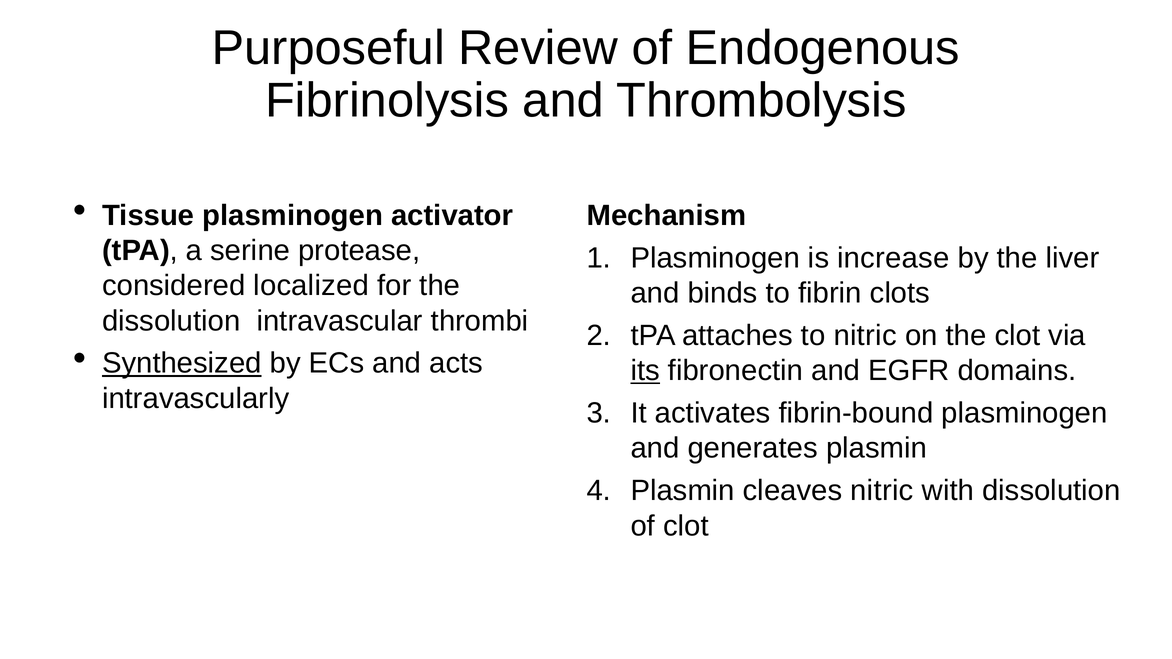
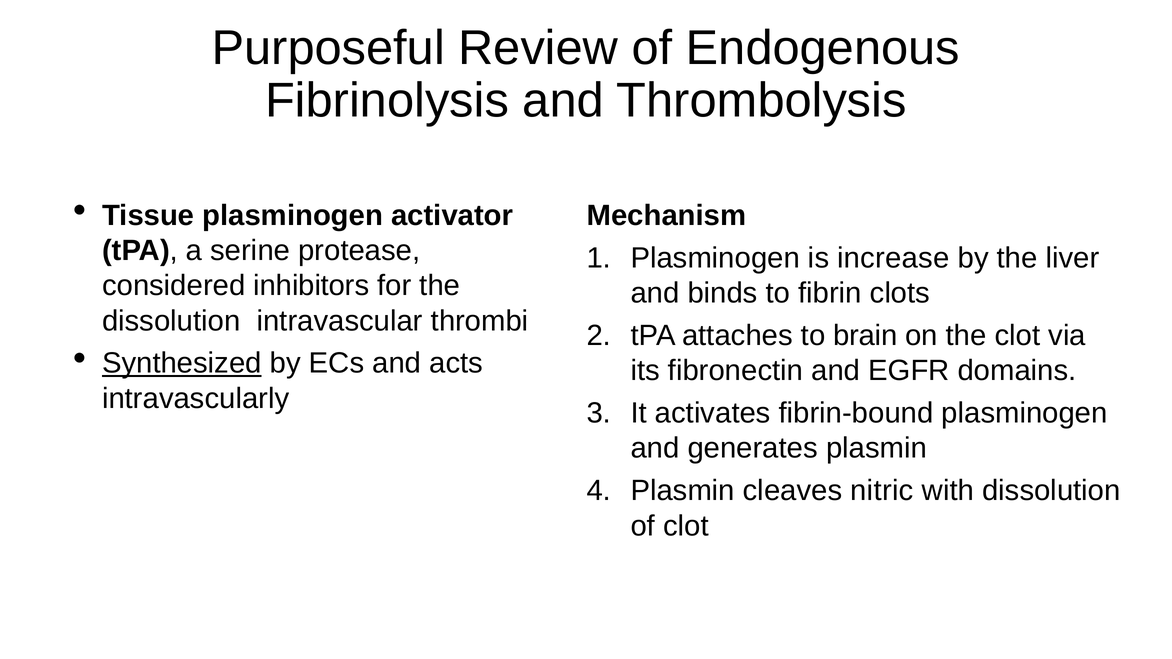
localized: localized -> inhibitors (311, 286)
to nitric: nitric -> brain (865, 336)
its underline: present -> none (645, 371)
